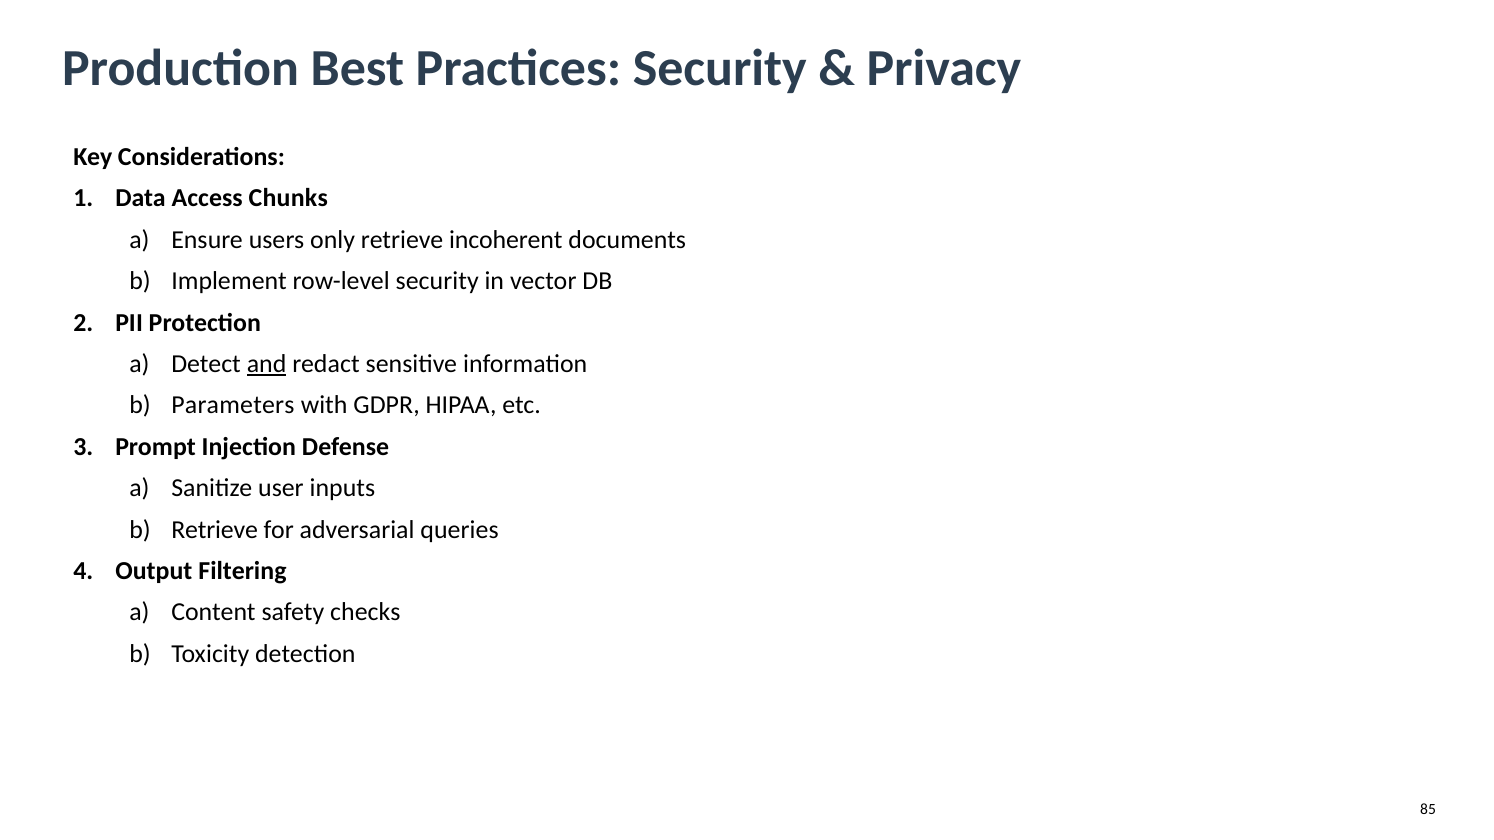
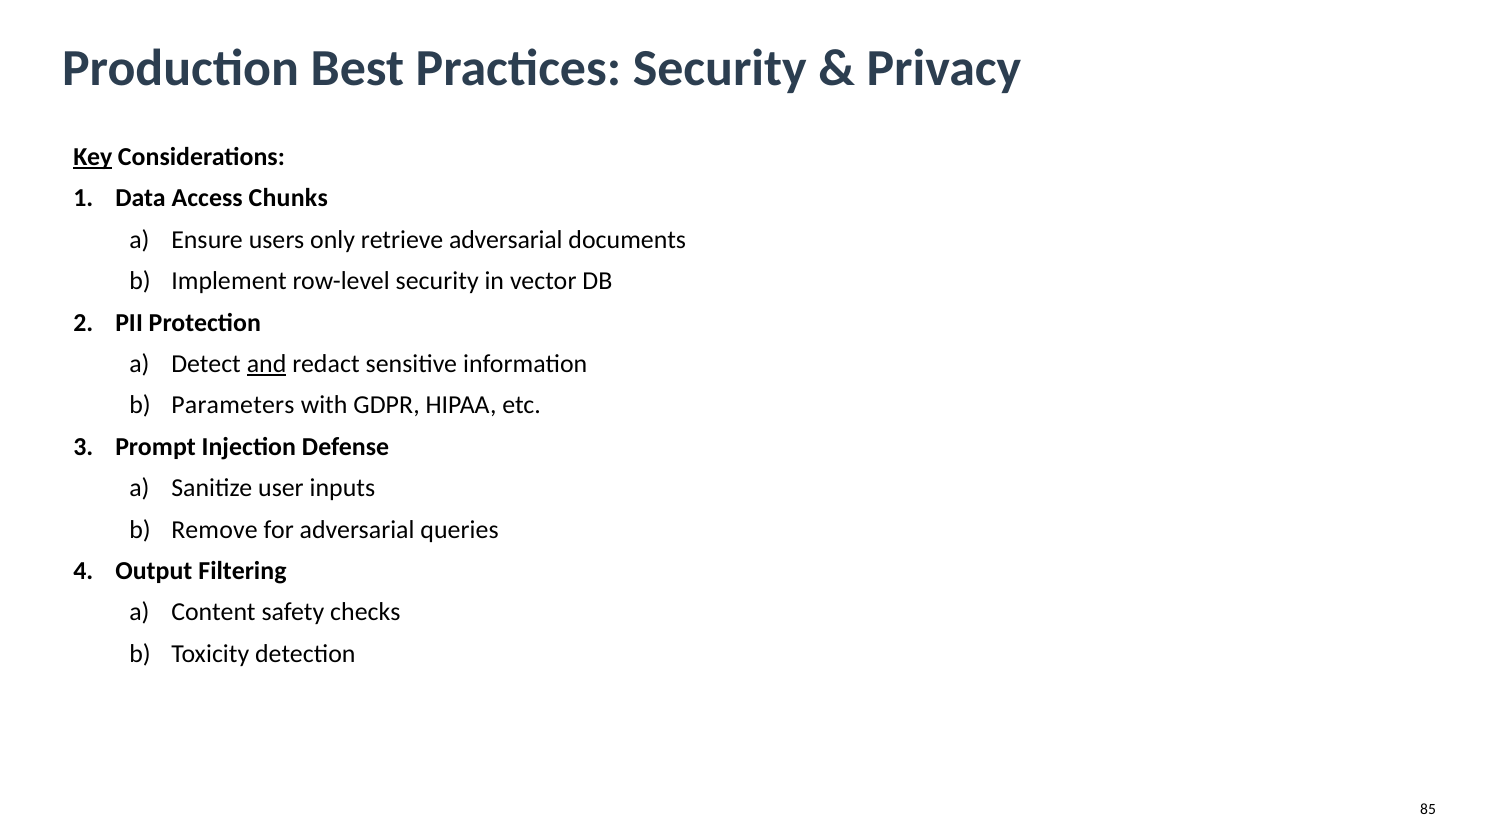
Key underline: none -> present (93, 157)
retrieve incoherent: incoherent -> adversarial (506, 240)
Retrieve: Retrieve -> Remove (215, 530)
